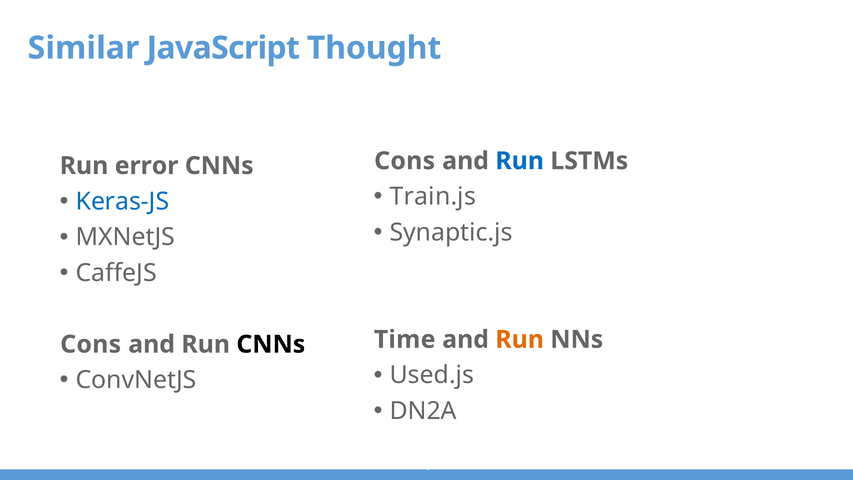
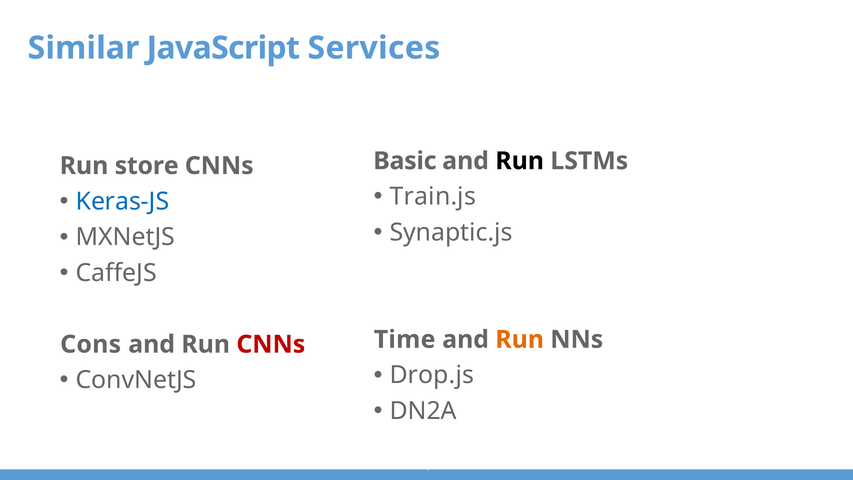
Thought: Thought -> Services (374, 48)
Cons: Cons -> Basic (405, 161)
Run colour: blue -> black (520, 161)
error: error -> store (147, 166)
CNNs colour: black -> red (271, 344)
Used.js: Used.js -> Drop.js (432, 375)
